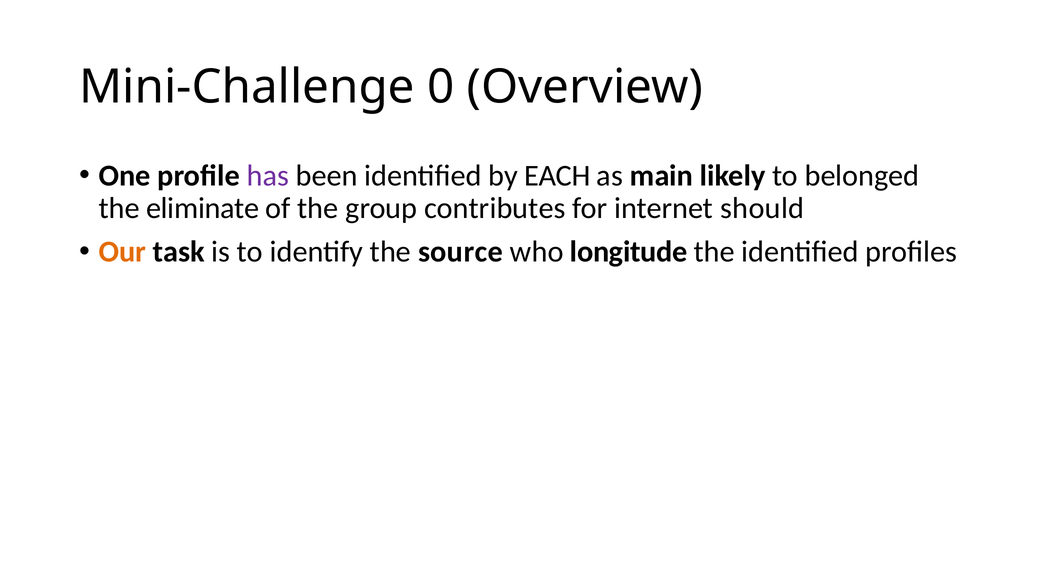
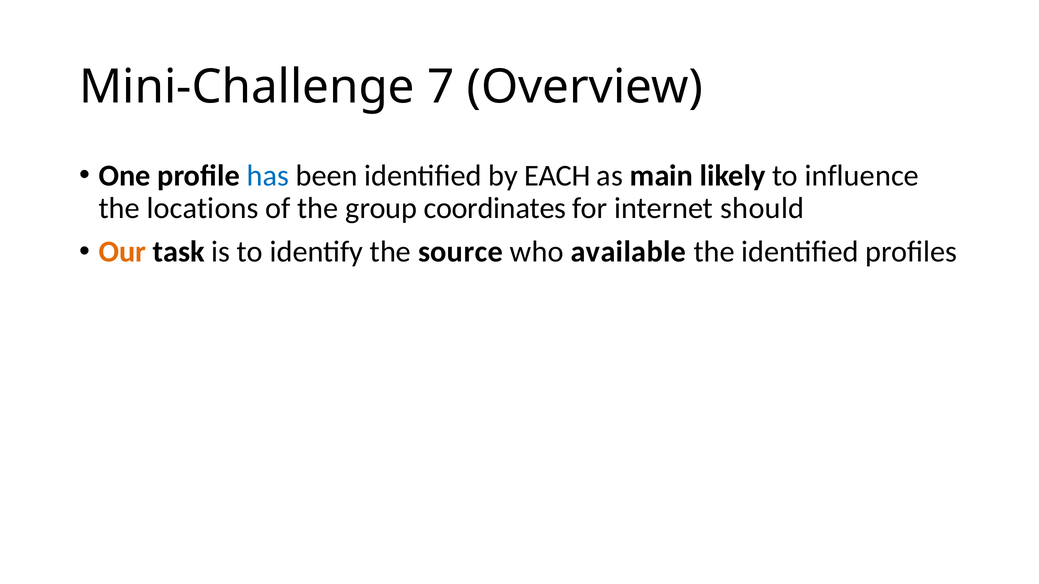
0: 0 -> 7 (441, 87)
has colour: purple -> blue (268, 176)
belonged: belonged -> influence (862, 176)
eliminate: eliminate -> locations (203, 208)
contributes: contributes -> coordinates (495, 208)
longitude: longitude -> available (628, 252)
